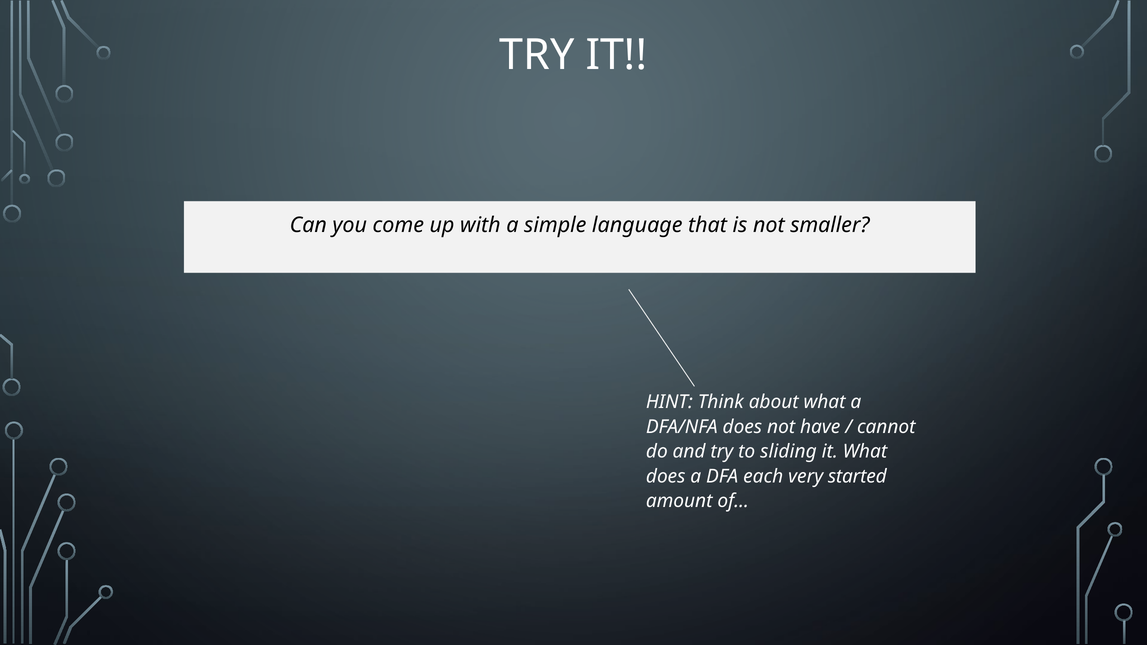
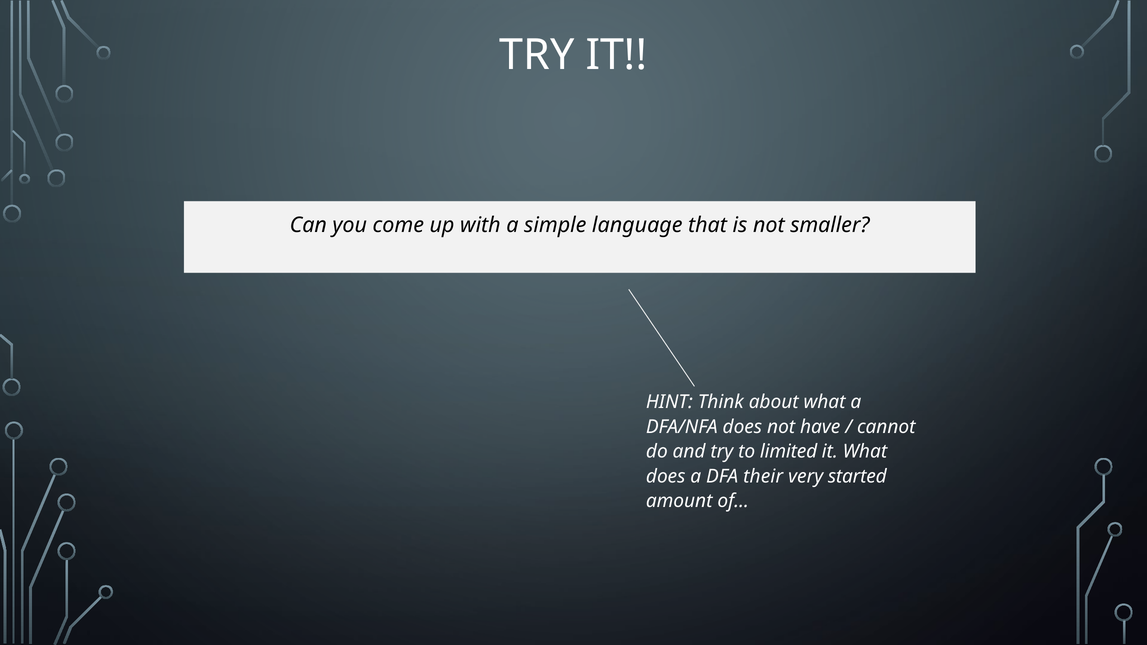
sliding: sliding -> limited (789, 452)
each: each -> their (763, 476)
